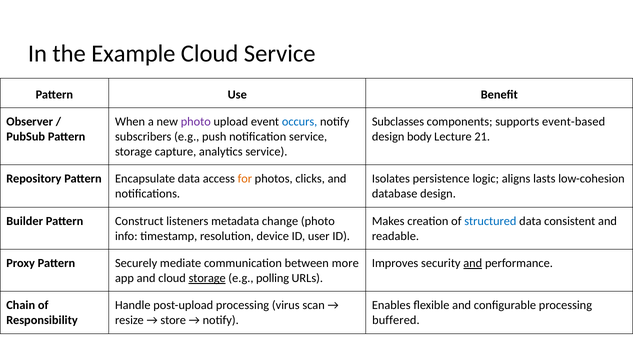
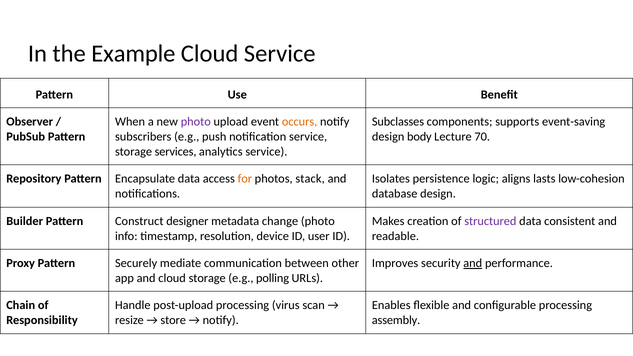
occurs colour: blue -> orange (300, 122)
event-based: event-based -> event-saving (574, 122)
21: 21 -> 70 (482, 137)
capture: capture -> services (176, 152)
clicks: clicks -> stack (310, 179)
listeners: listeners -> designer (187, 221)
structured colour: blue -> purple (490, 221)
more: more -> other (345, 263)
storage underline: present -> none (207, 278)
buffered: buffered -> assembly (396, 320)
